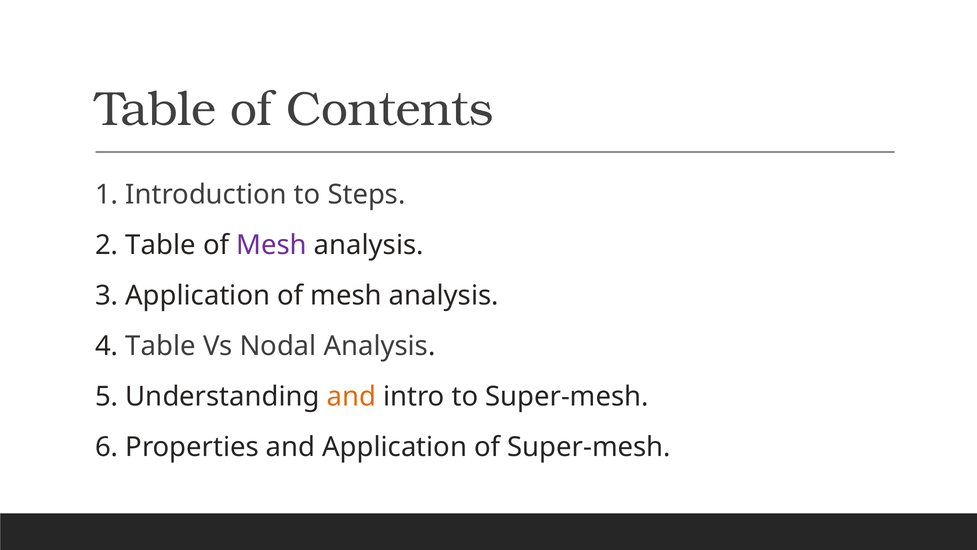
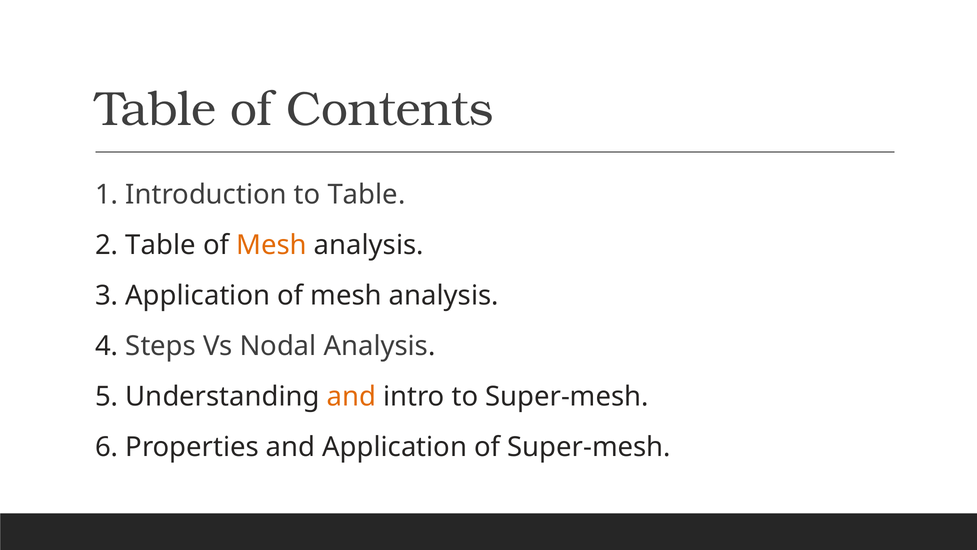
to Steps: Steps -> Table (366, 194)
Mesh colour: purple -> orange (272, 245)
4 Table: Table -> Steps (161, 346)
